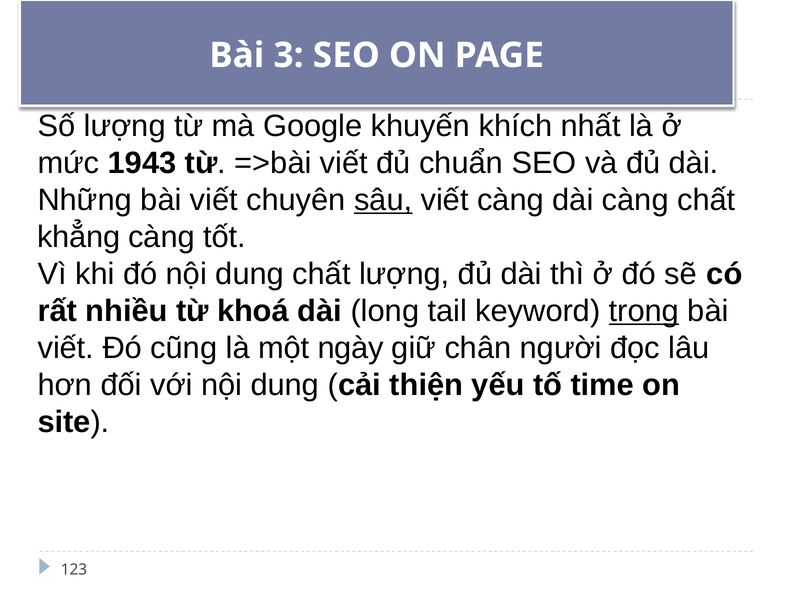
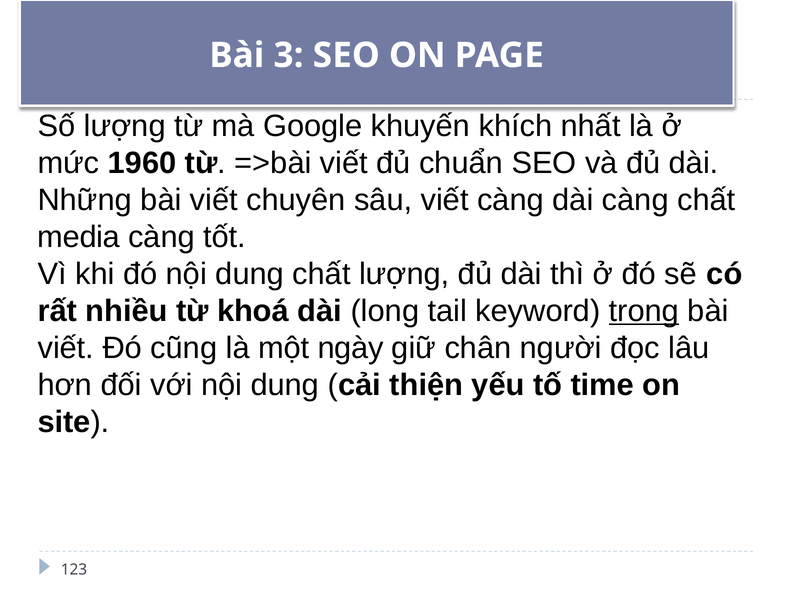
1943: 1943 -> 1960 (142, 163)
sâu underline: present -> none (383, 200)
khẳng: khẳng -> media (79, 237)
